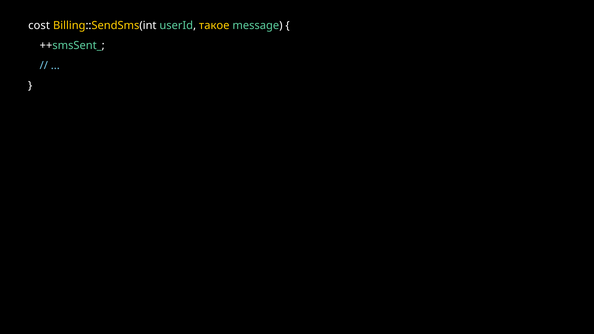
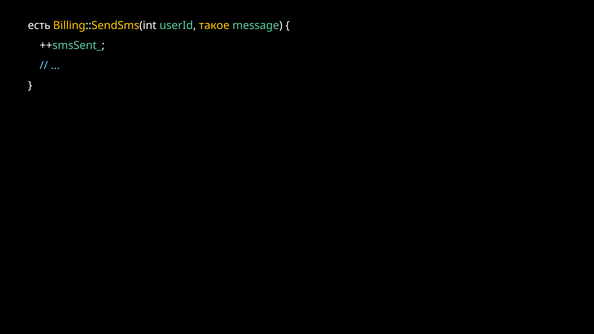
cost: cost -> есть (39, 26)
